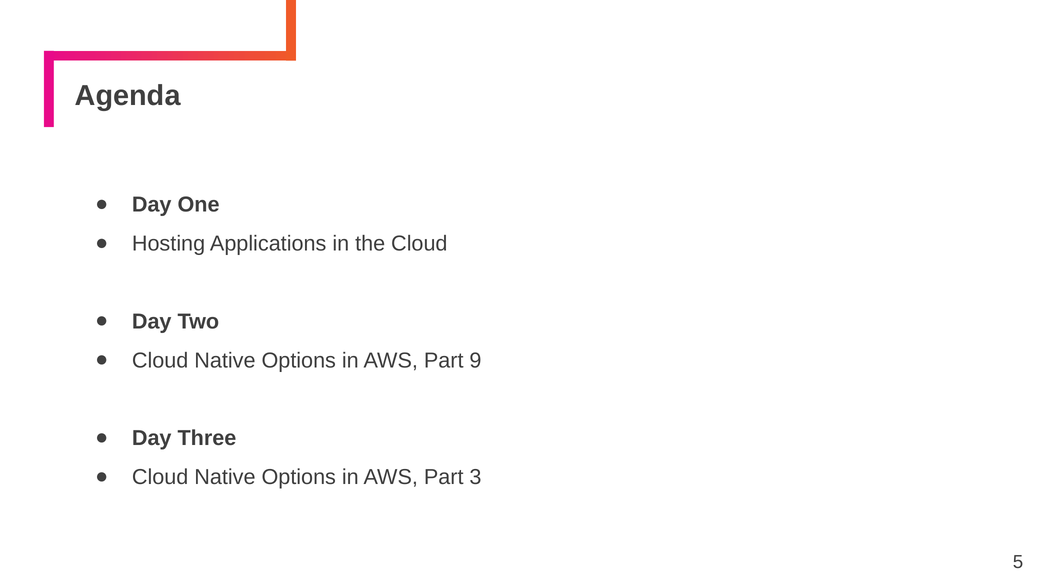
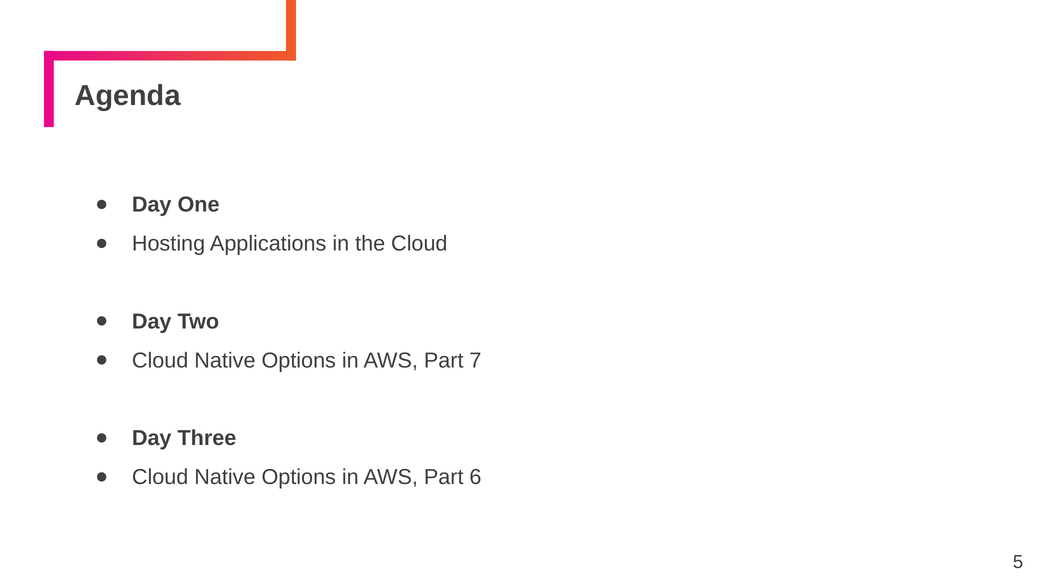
9: 9 -> 7 (476, 360)
3: 3 -> 6 (476, 477)
